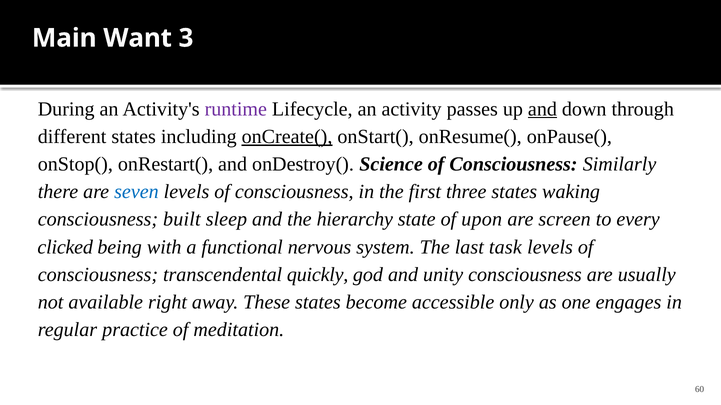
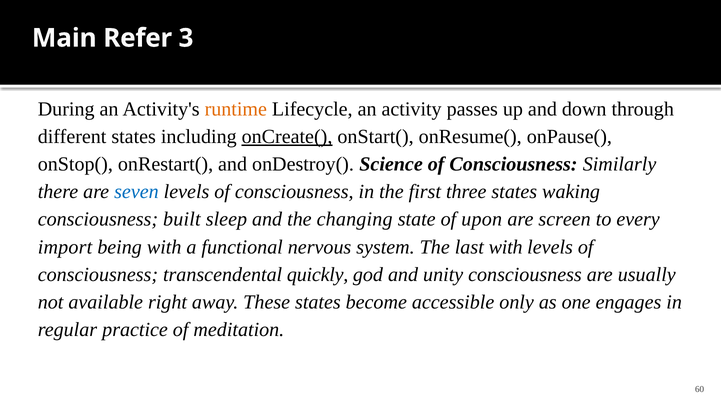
Want: Want -> Refer (138, 38)
runtime colour: purple -> orange (236, 109)
and underline: present -> none (542, 109)
hierarchy: hierarchy -> changing (355, 220)
clicked: clicked -> import (65, 247)
last task: task -> with (506, 247)
